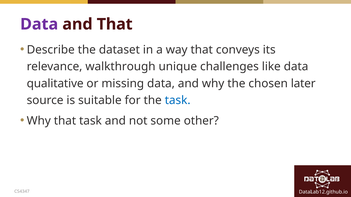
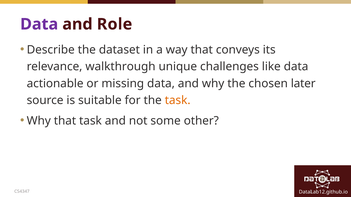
and That: That -> Role (115, 24)
qualitative: qualitative -> actionable (55, 84)
task colour: blue -> orange (178, 100)
